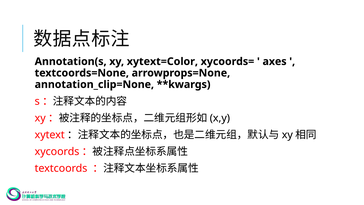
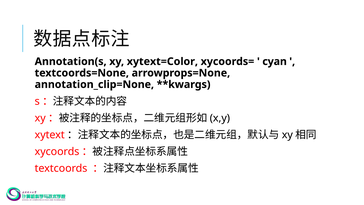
axes: axes -> cyan (275, 61)
